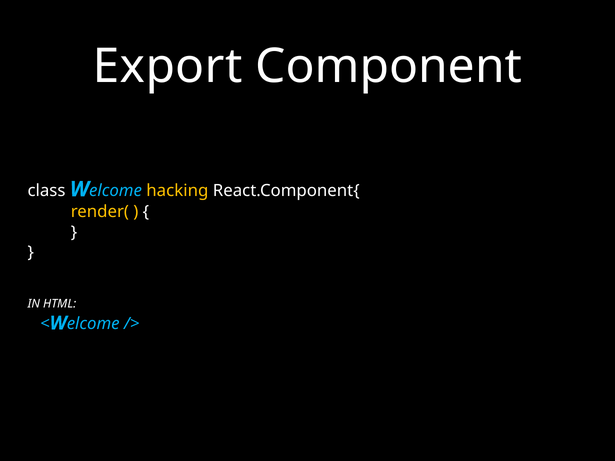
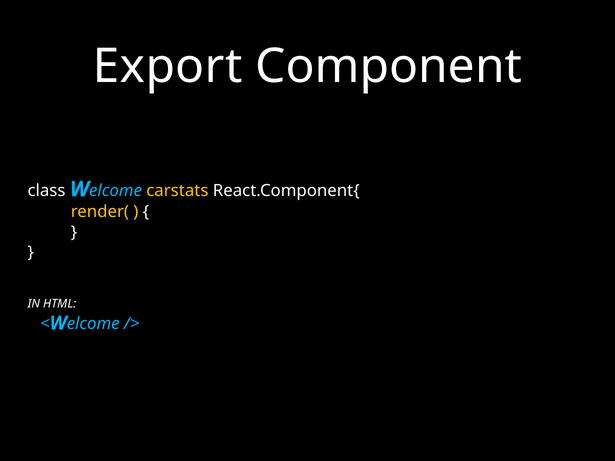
hacking: hacking -> carstats (177, 191)
